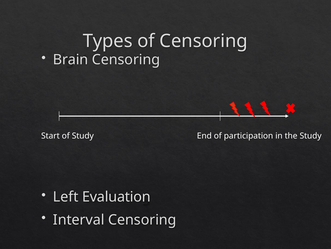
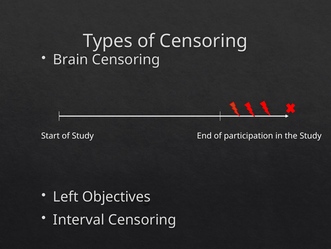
Evaluation: Evaluation -> Objectives (116, 196)
